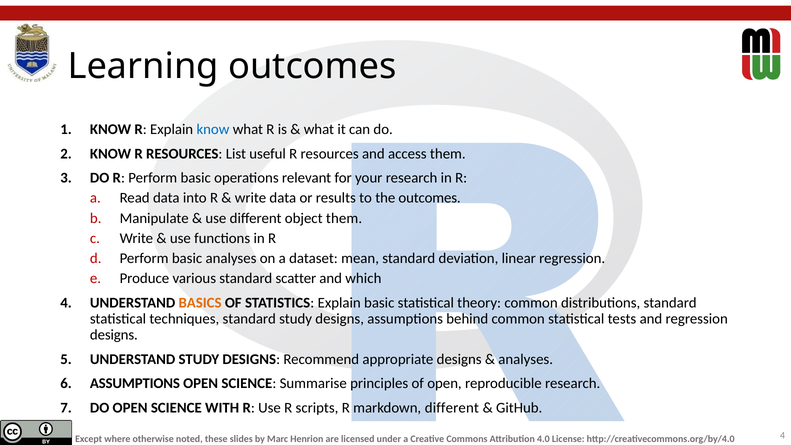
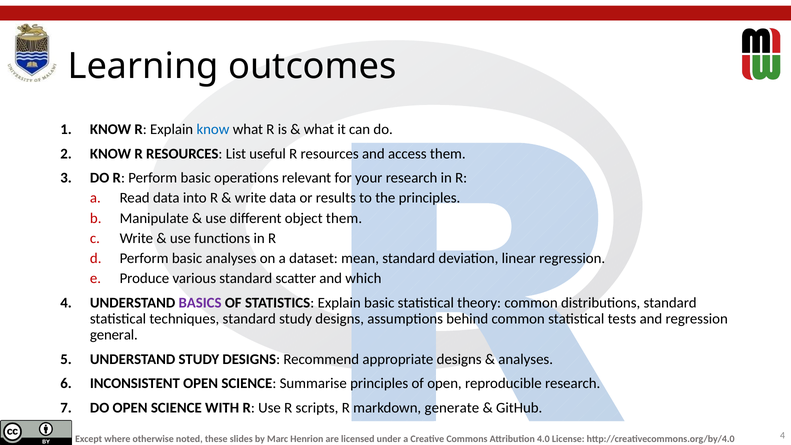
the outcomes: outcomes -> principles (429, 198)
BASICS colour: orange -> purple (200, 303)
designs: designs -> general (114, 335)
ASSUMPTIONS: ASSUMPTIONS -> INCONSISTENT (135, 383)
markdown different: different -> generate (452, 408)
